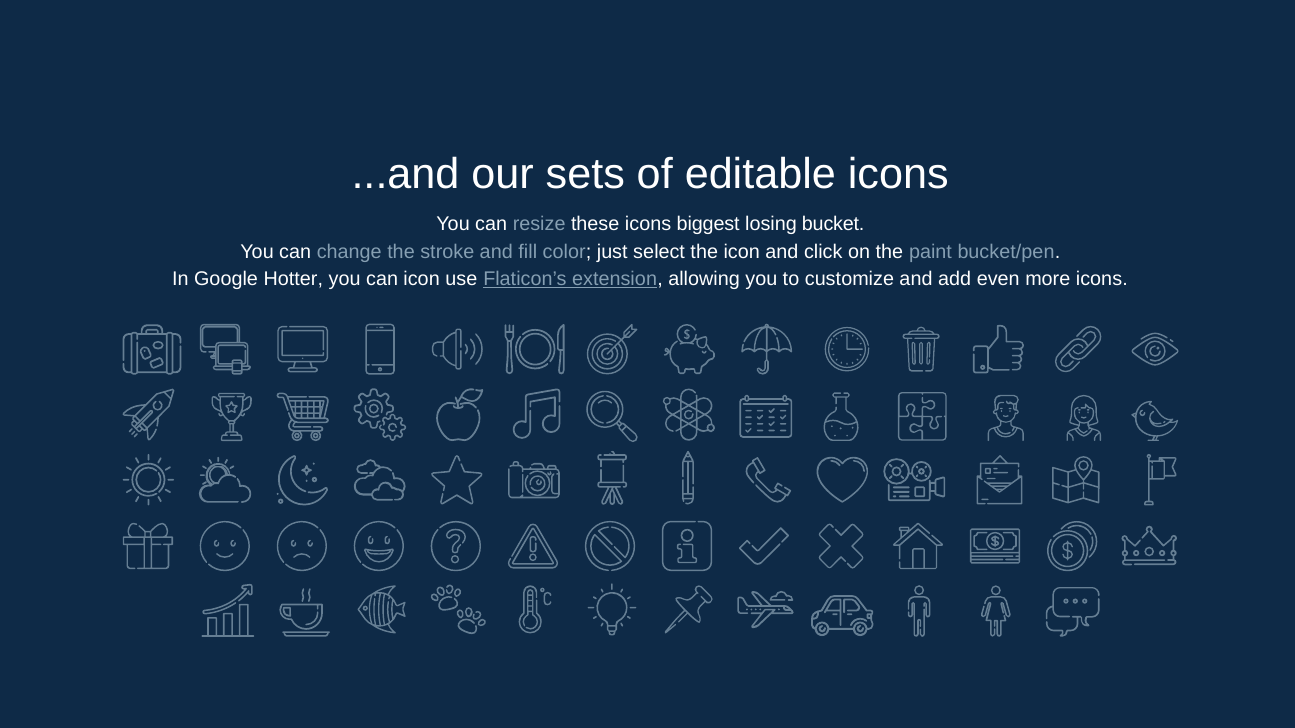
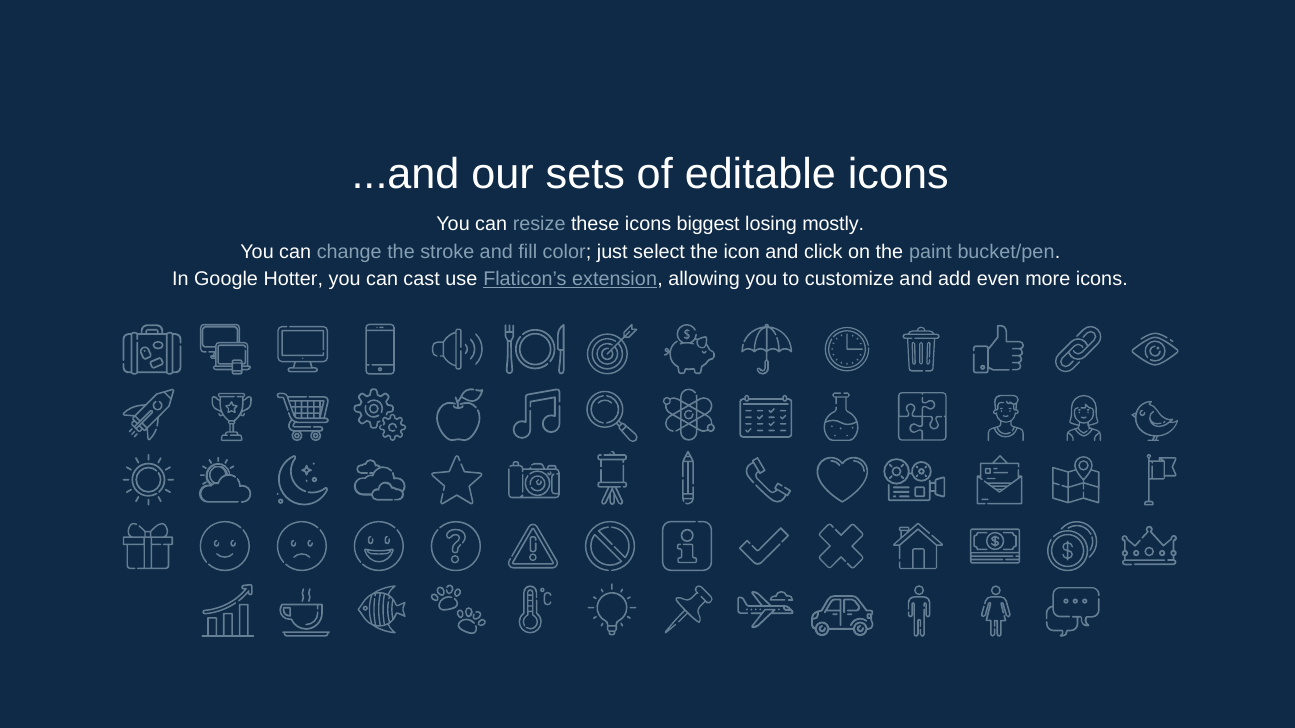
bucket: bucket -> mostly (833, 224)
can icon: icon -> cast (422, 279)
